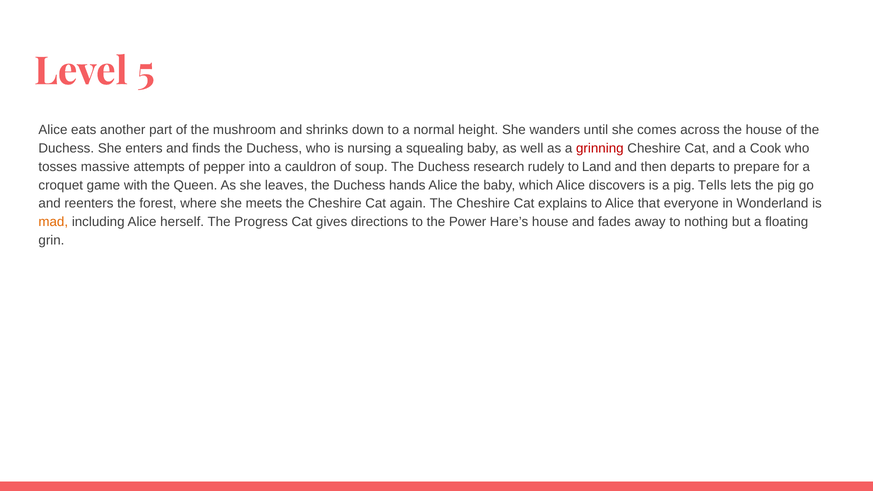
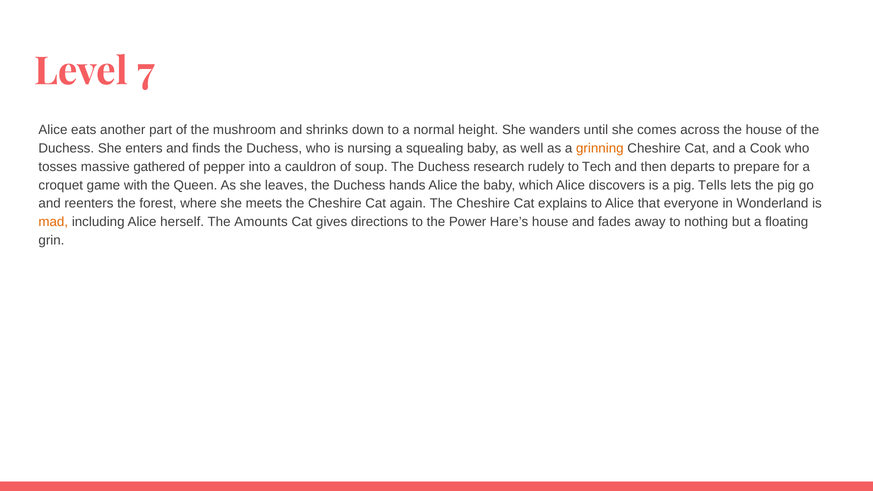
5: 5 -> 7 (146, 71)
grinning colour: red -> orange (600, 148)
attempts: attempts -> gathered (159, 167)
Land: Land -> Tech (597, 167)
Progress: Progress -> Amounts (261, 222)
